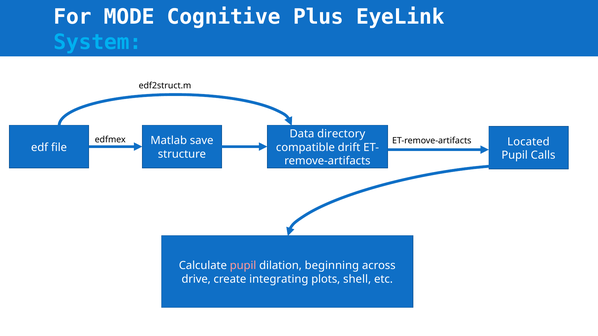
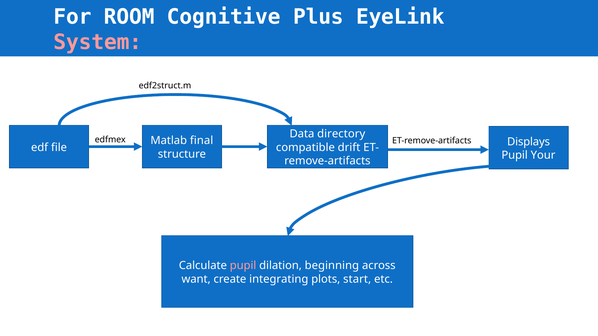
MODE: MODE -> ROOM (129, 17)
System colour: light blue -> pink (98, 42)
save: save -> final (202, 141)
Located: Located -> Displays (529, 142)
Calls: Calls -> Your (543, 155)
drive: drive -> want (196, 279)
shell: shell -> start (357, 279)
